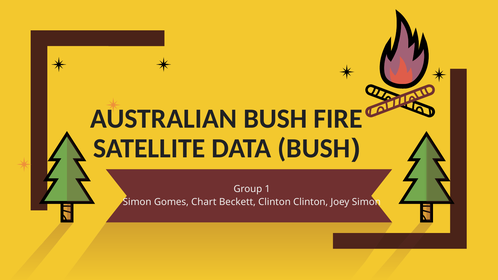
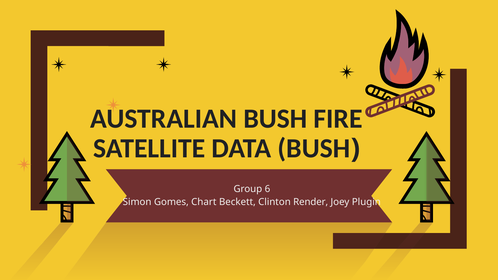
1: 1 -> 6 (267, 189)
Clinton Clinton: Clinton -> Render (311, 202)
Joey Simon: Simon -> Plugin (366, 202)
